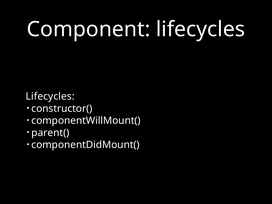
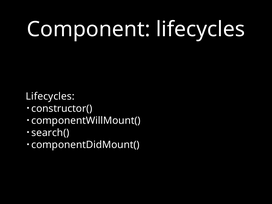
parent(: parent( -> search( (50, 133)
